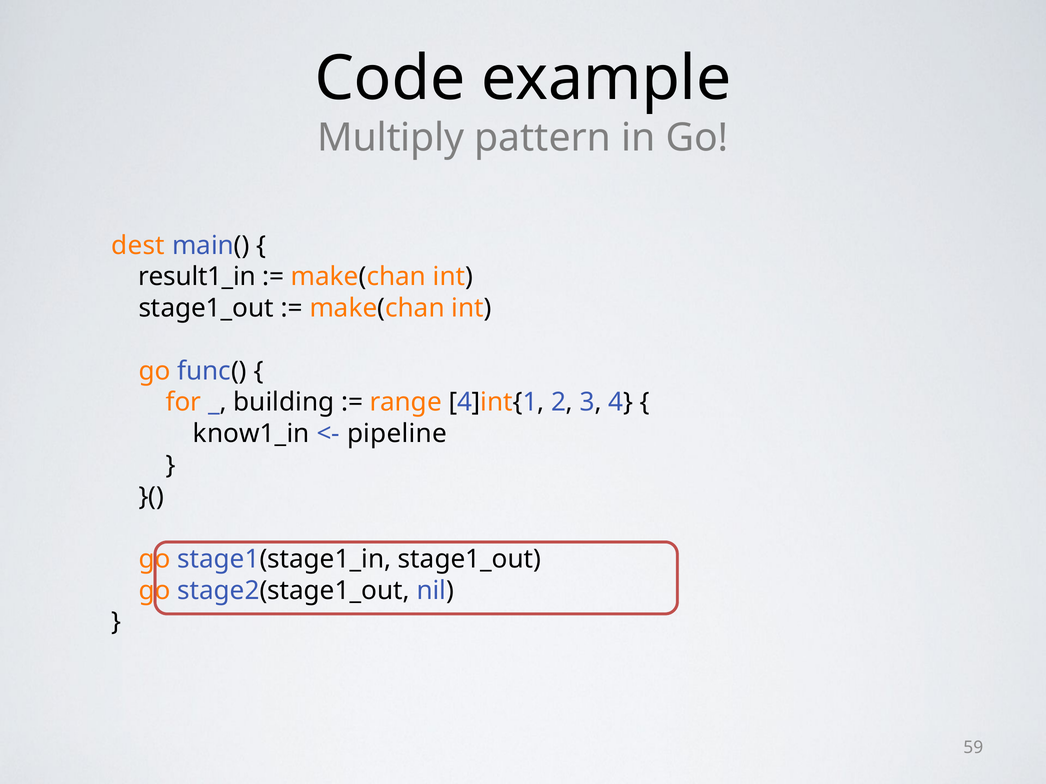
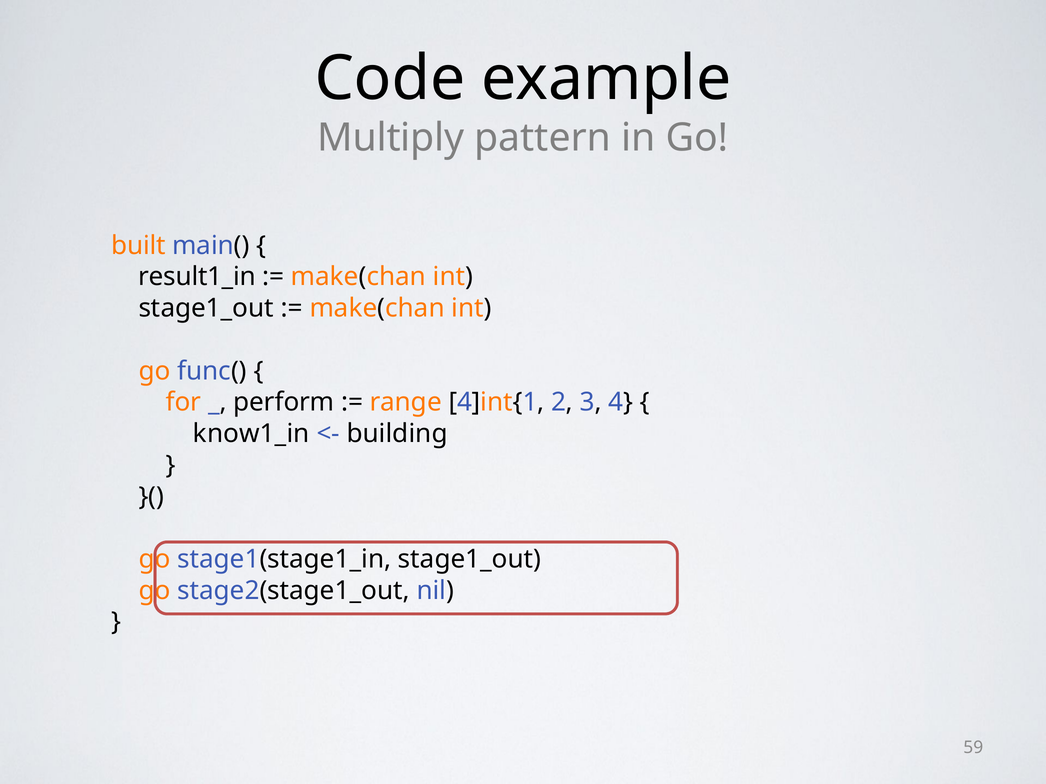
dest: dest -> built (138, 246)
building: building -> perform (284, 403)
pipeline: pipeline -> building (397, 434)
